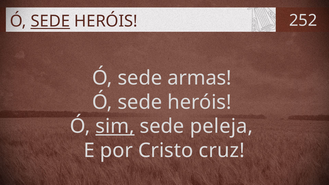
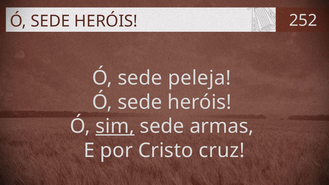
SEDE underline: present -> none (50, 21)
armas: armas -> peleja (199, 78)
peleja: peleja -> armas (222, 126)
